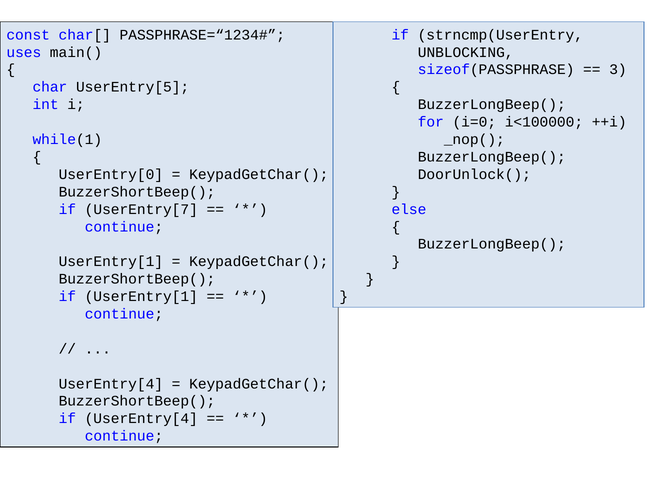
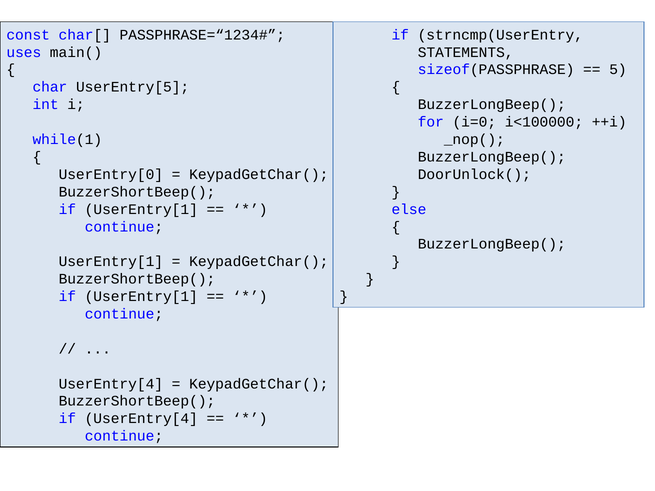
UNBLOCKING: UNBLOCKING -> STATEMENTS (466, 52)
3: 3 -> 5 (618, 70)
UserEntry[7: UserEntry[7 -> UserEntry[1 (141, 209)
